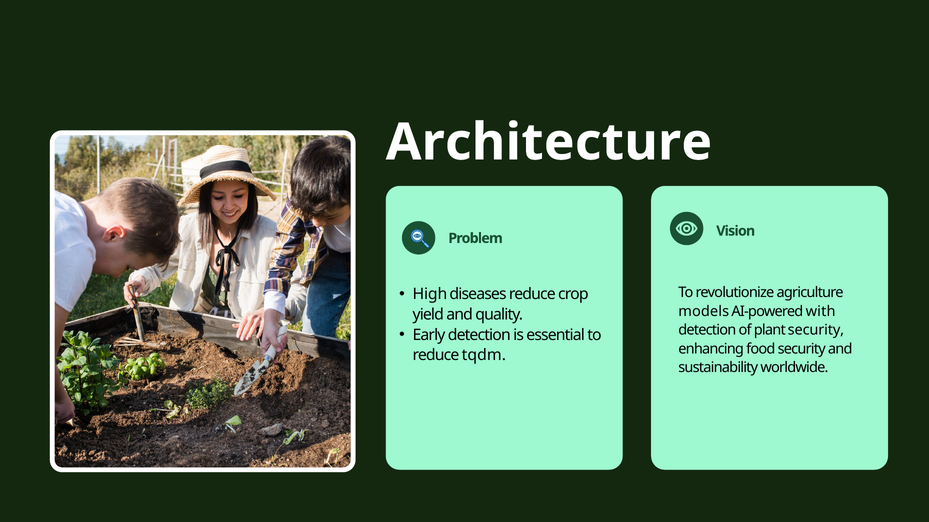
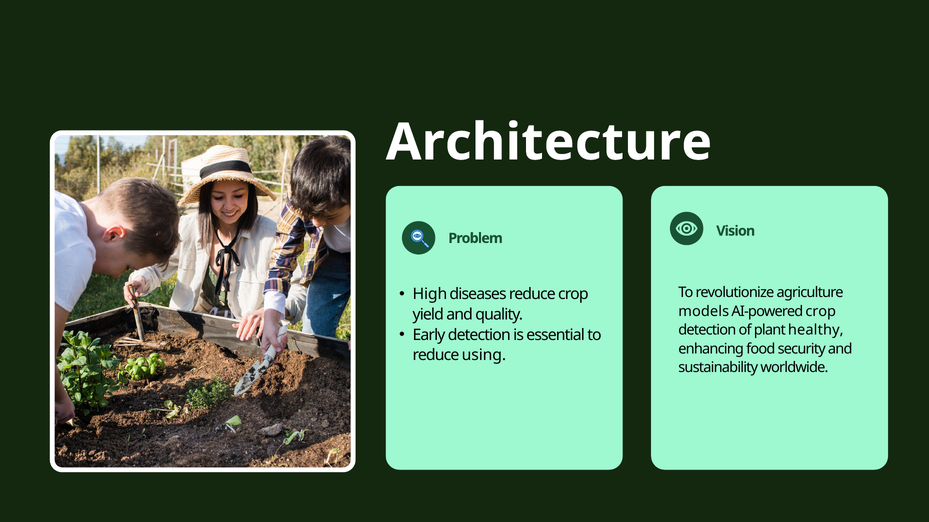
AI-powered with: with -> crop (821, 312)
plant security: security -> healthy (816, 330)
tqdm: tqdm -> using (484, 356)
